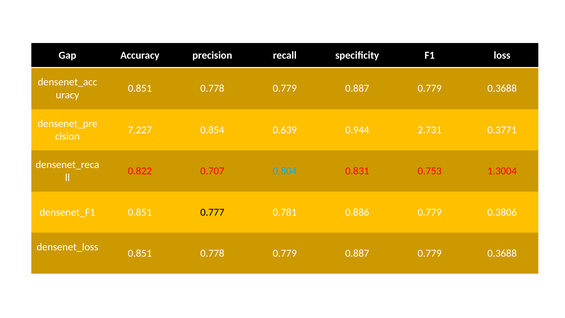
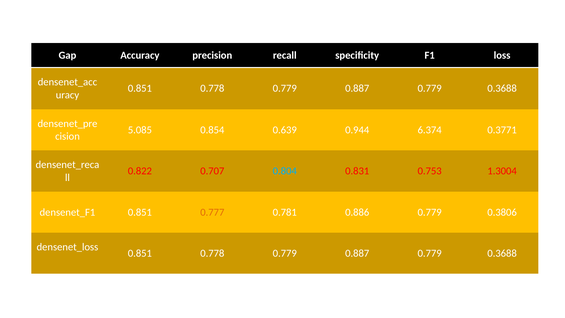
7.227: 7.227 -> 5.085 (140, 130)
2.731: 2.731 -> 6.374 (430, 130)
0.777 colour: black -> orange (212, 212)
